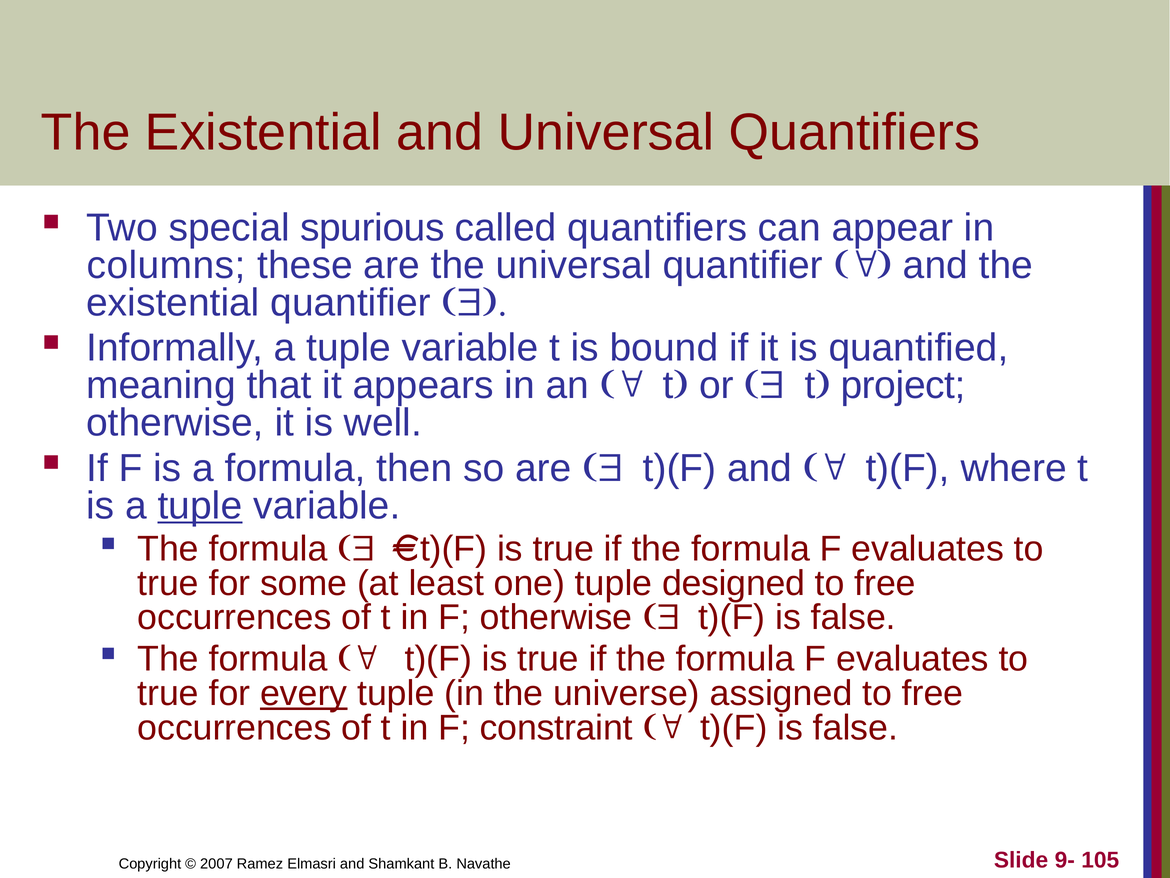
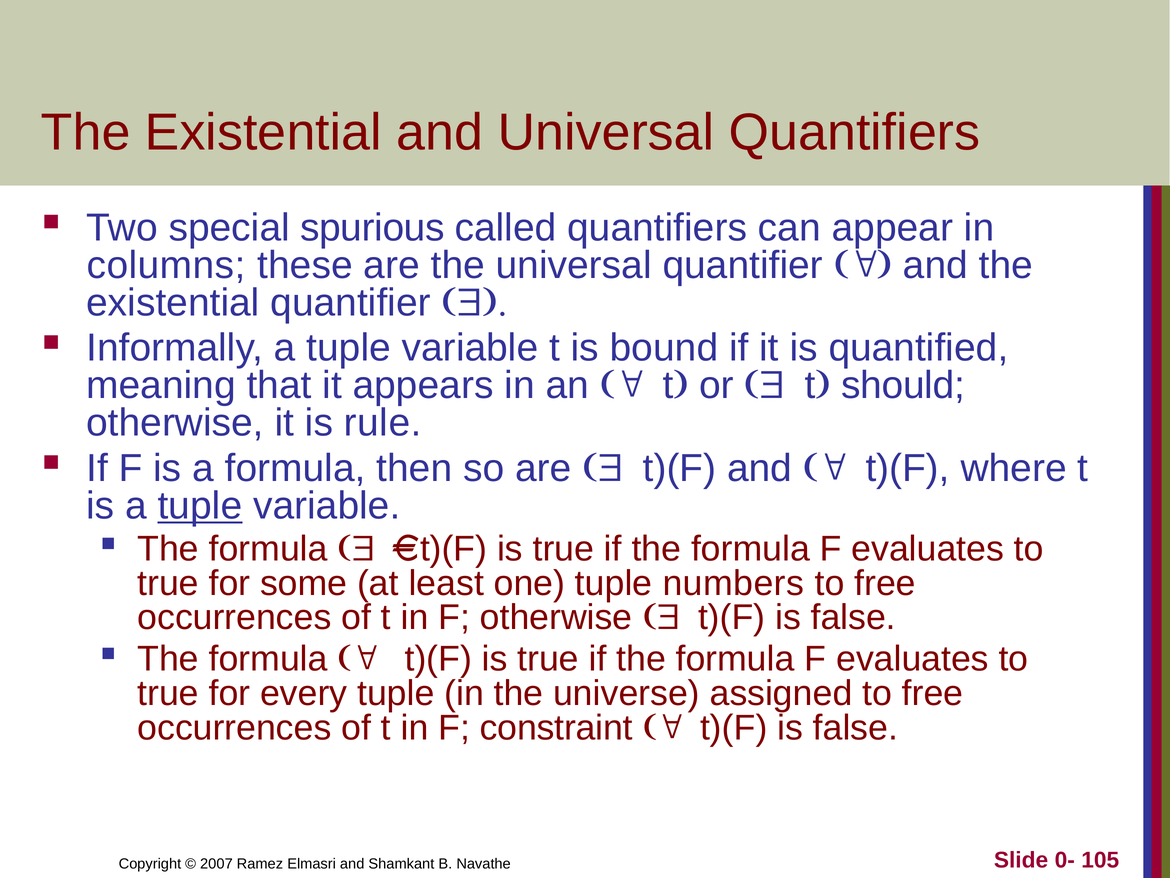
project: project -> should (903, 385)
well: well -> rule (383, 423)
designed: designed -> numbers (733, 583)
every underline: present -> none (304, 693)
9-: 9- -> 0- (1065, 860)
